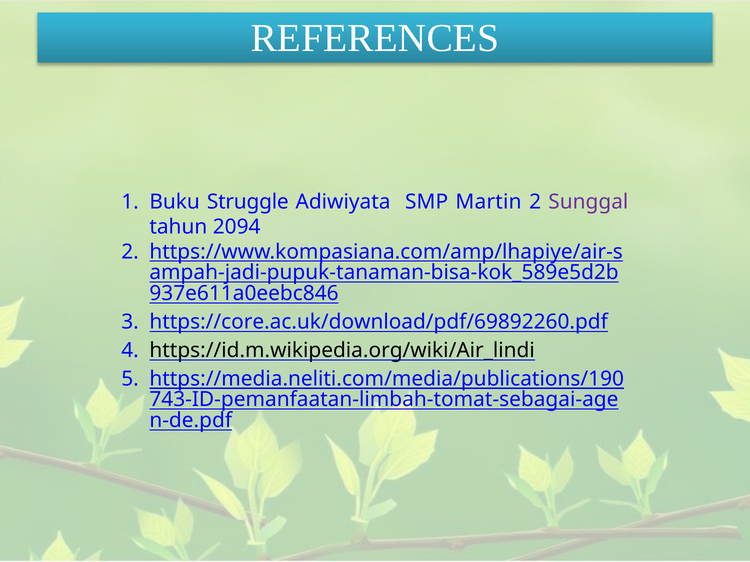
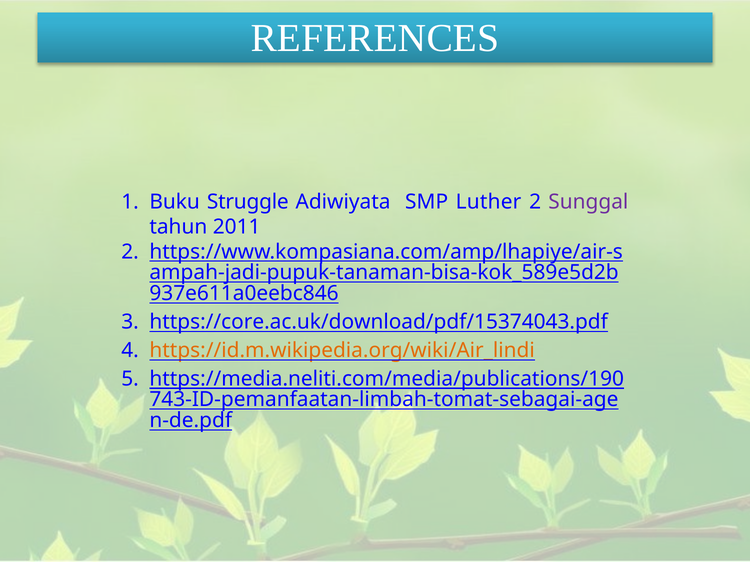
Martin: Martin -> Luther (489, 202)
2094: 2094 -> 2011 (237, 227)
https://core.ac.uk/download/pdf/69892260.pdf: https://core.ac.uk/download/pdf/69892260.pdf -> https://core.ac.uk/download/pdf/15374043.pdf (379, 322)
https://id.m.wikipedia.org/wiki/Air_lindi colour: black -> orange (342, 351)
